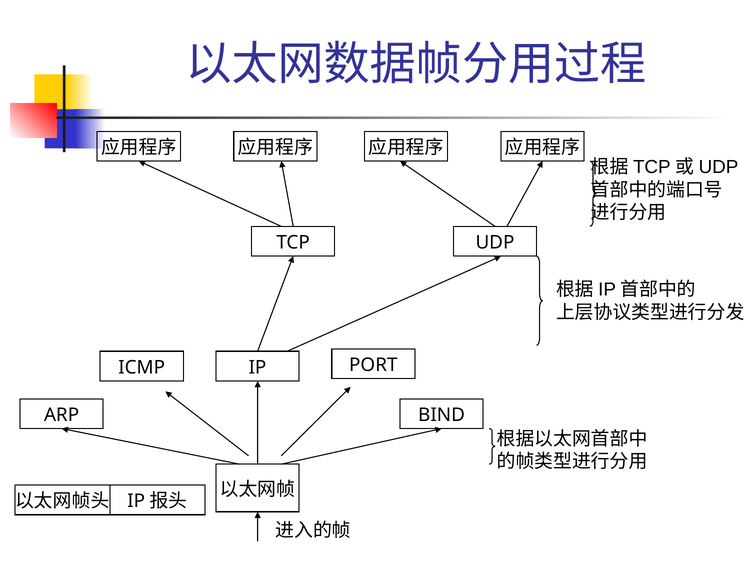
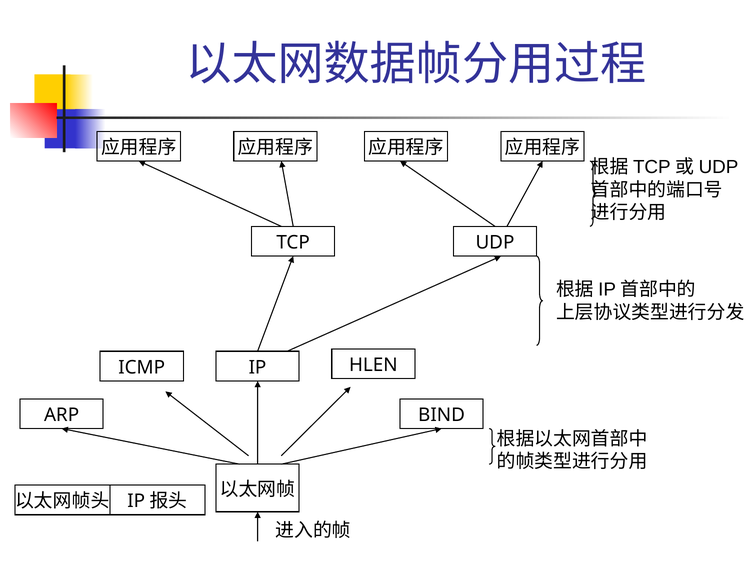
PORT: PORT -> HLEN (373, 365)
